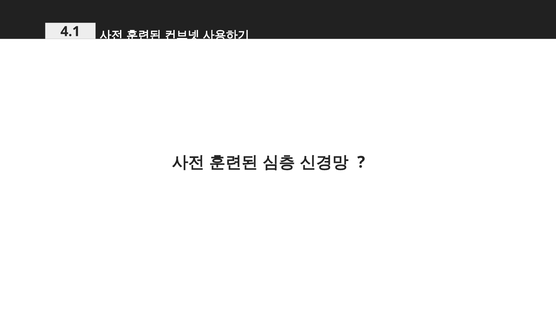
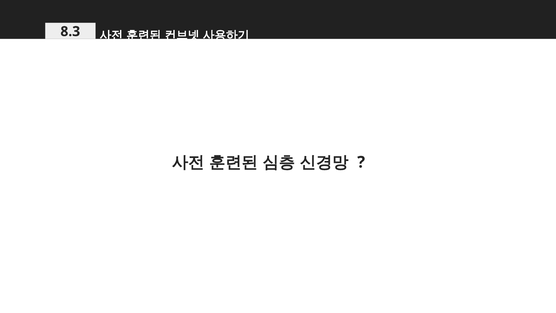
4.1: 4.1 -> 8.3 (70, 31)
